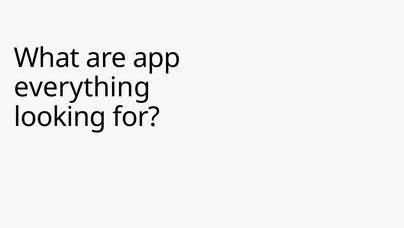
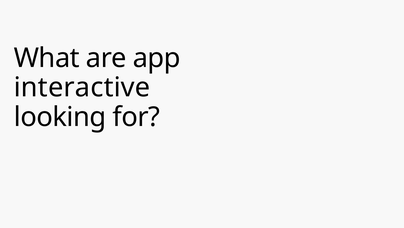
everything: everything -> interactive (82, 87)
